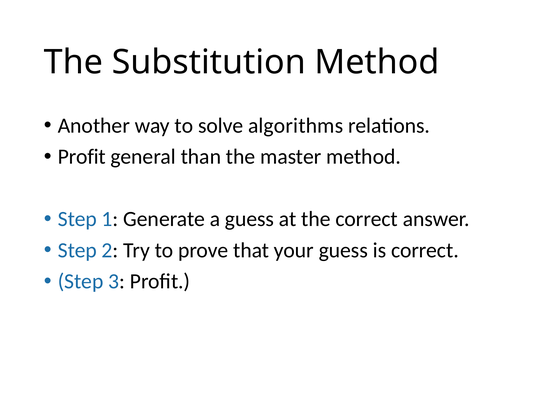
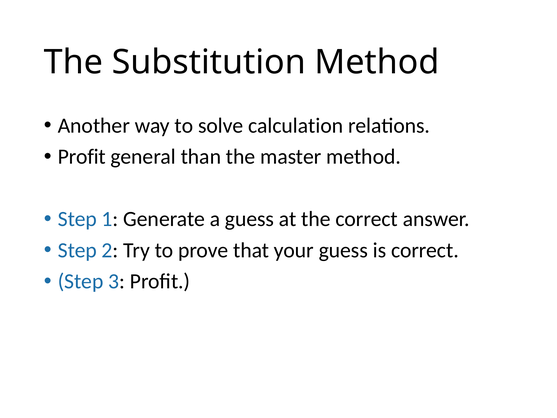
algorithms: algorithms -> calculation (296, 126)
